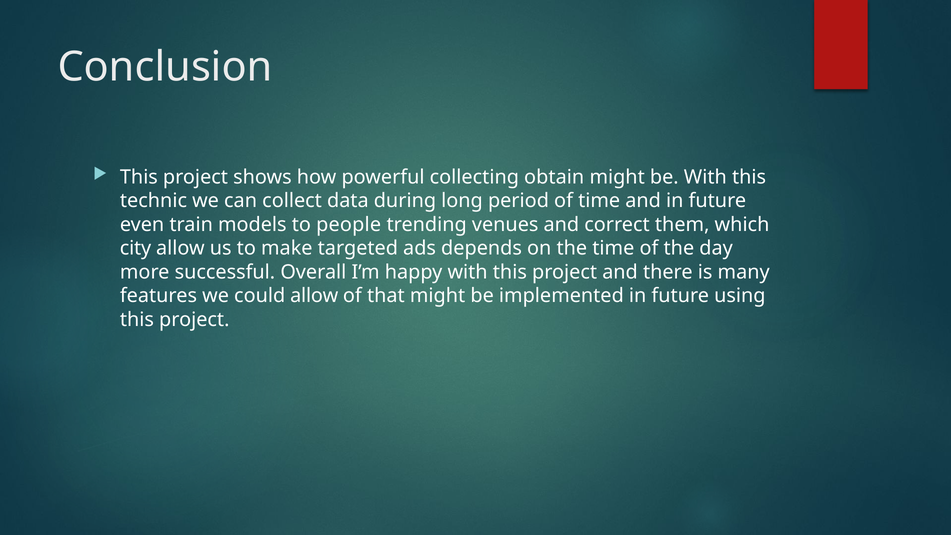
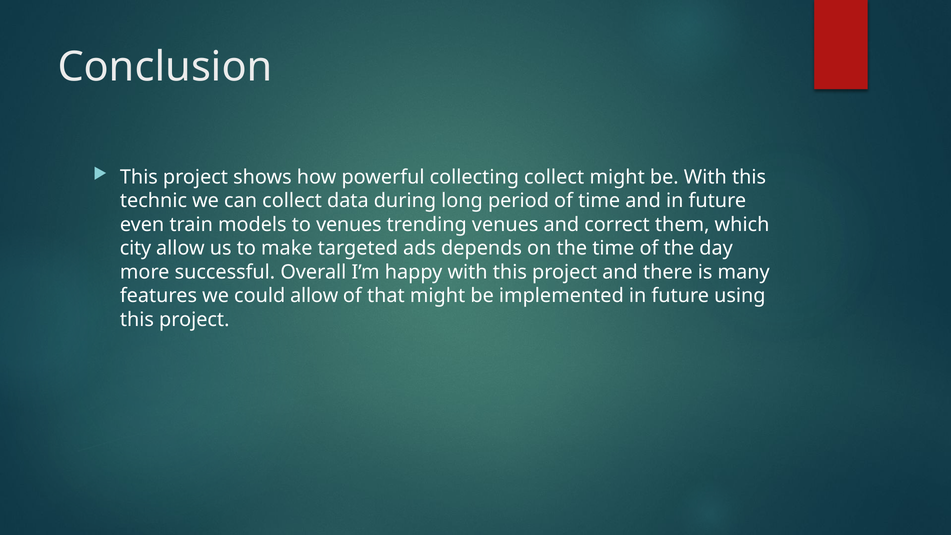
collecting obtain: obtain -> collect (554, 177)
to people: people -> venues (349, 225)
